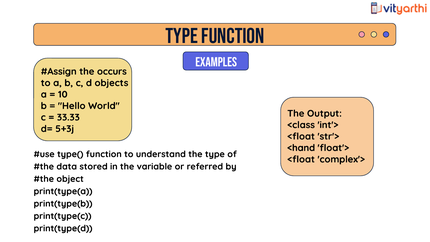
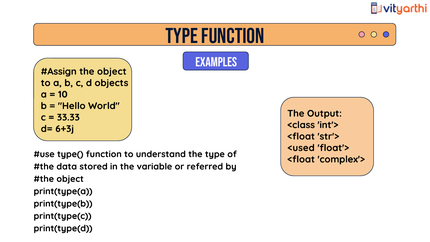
the occurs: occurs -> object (112, 71)
5+3j: 5+3j -> 6+3j (65, 129)
<hand: <hand -> <used (301, 148)
